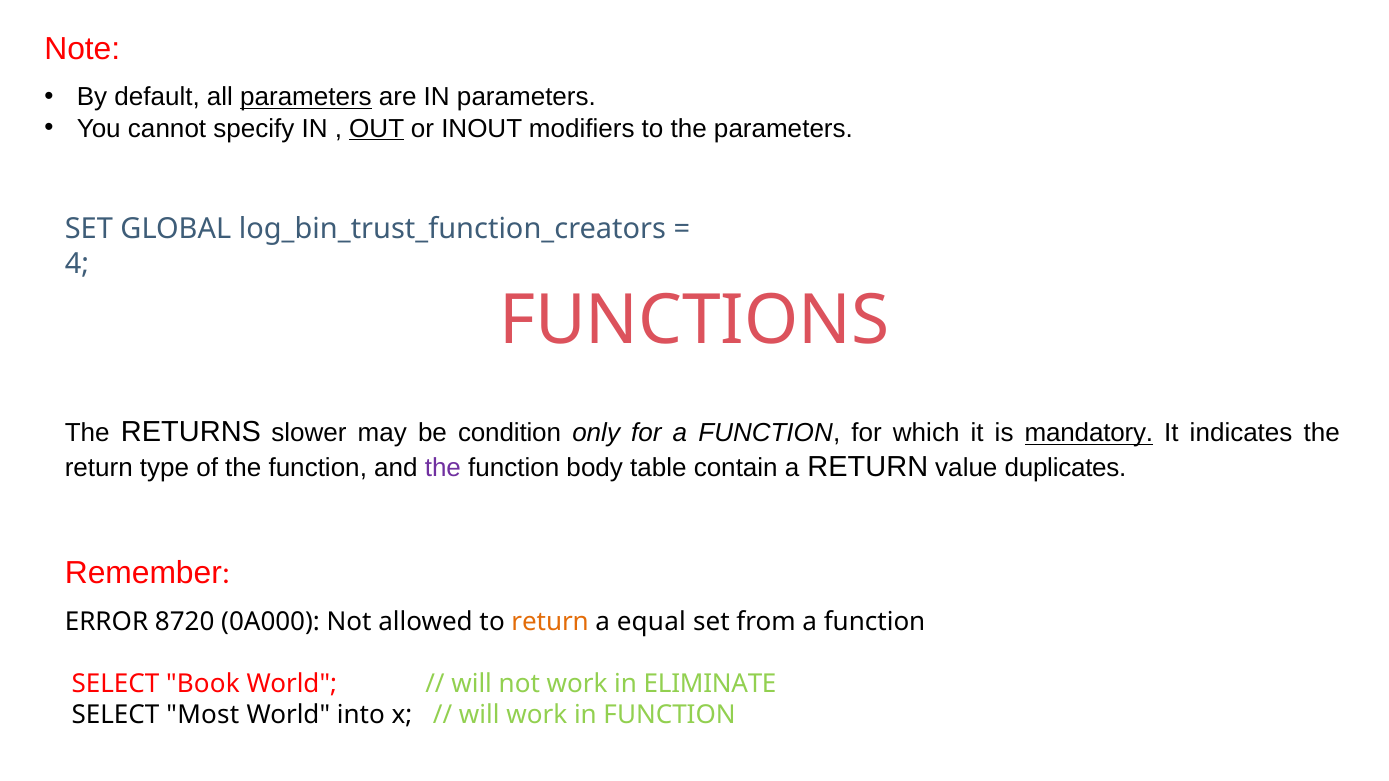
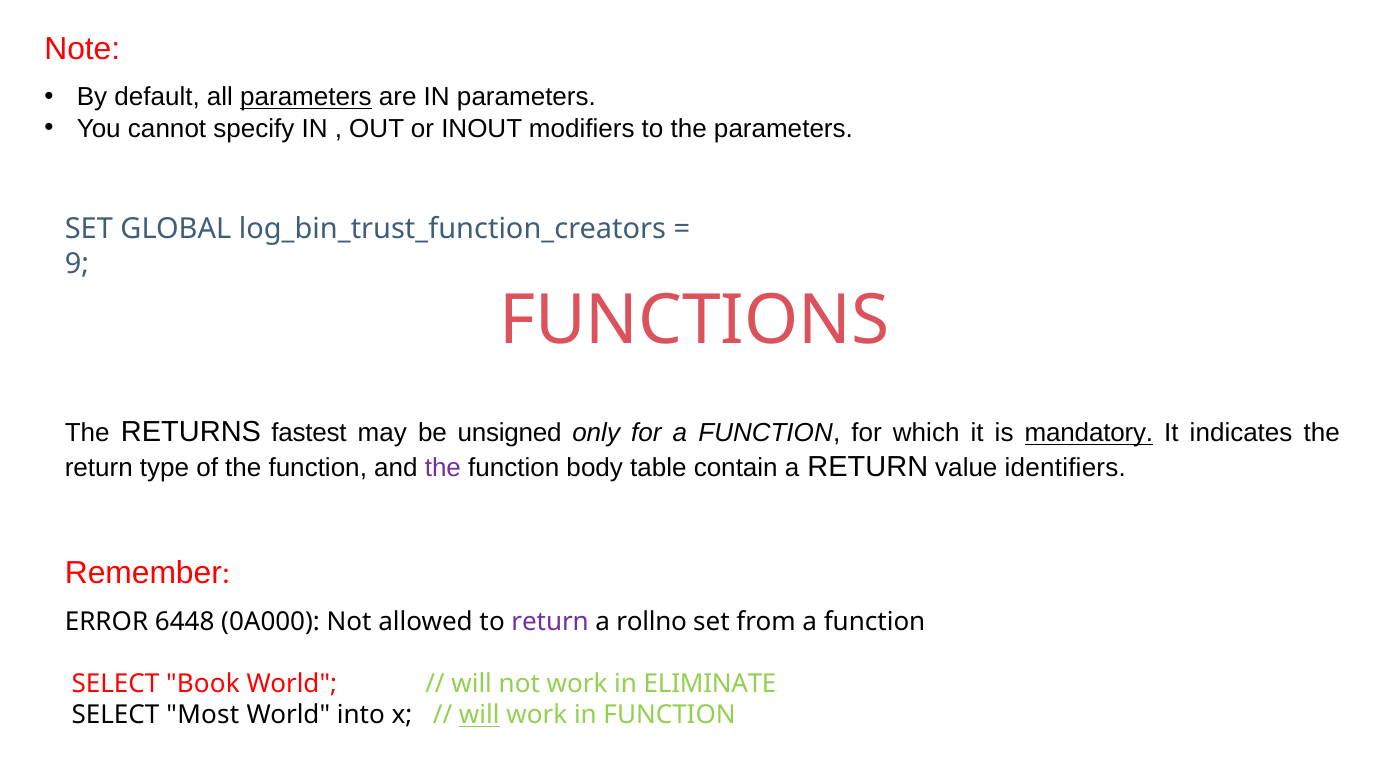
OUT underline: present -> none (377, 129)
4: 4 -> 9 (77, 264)
slower: slower -> fastest (309, 433)
condition: condition -> unsigned (510, 433)
duplicates: duplicates -> identifiers (1065, 468)
8720: 8720 -> 6448 (185, 622)
return colour: orange -> purple (550, 622)
equal: equal -> rollno (652, 622)
will underline: none -> present (479, 715)
